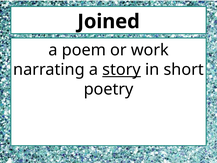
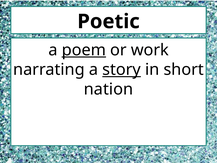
Joined: Joined -> Poetic (109, 21)
poem underline: none -> present (84, 50)
poetry: poetry -> nation (108, 89)
